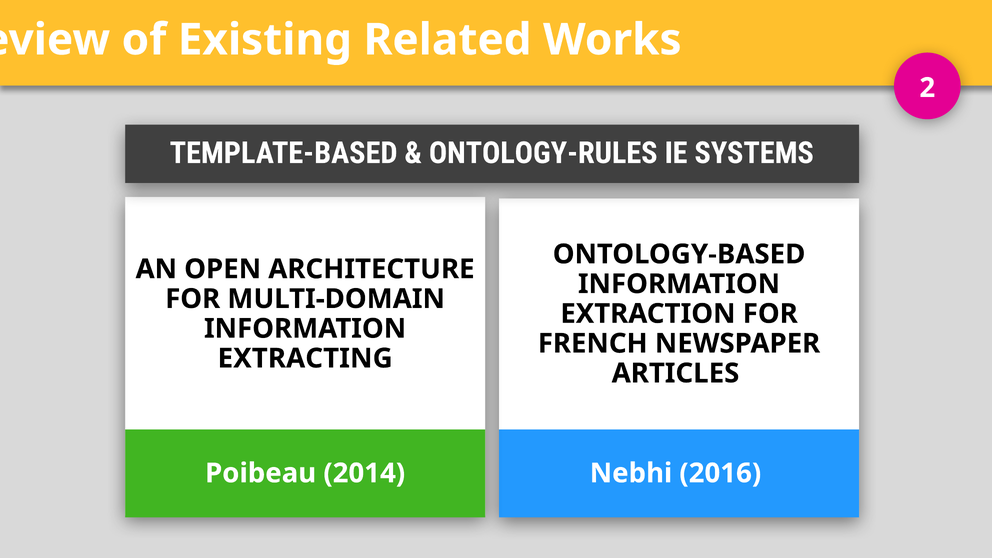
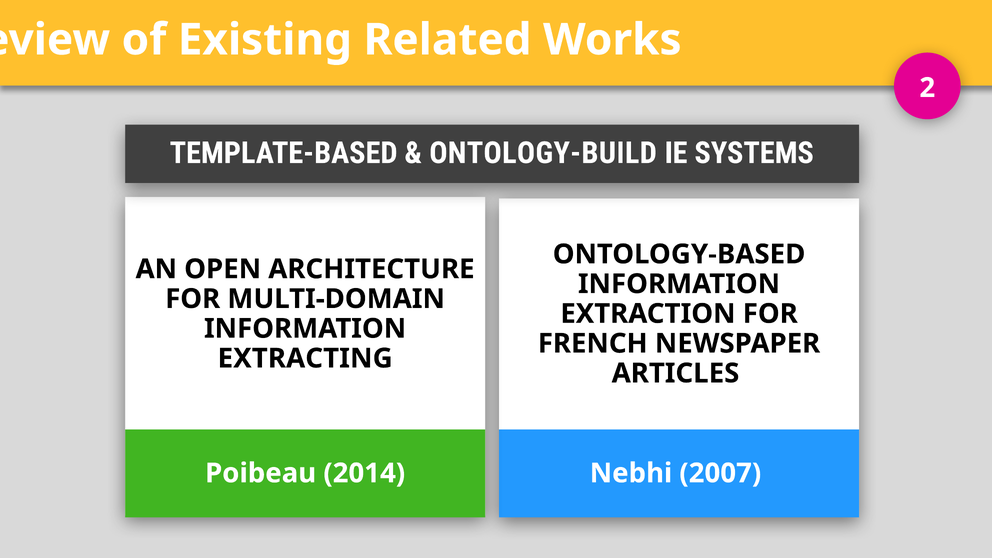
ONTOLOGY-RULES: ONTOLOGY-RULES -> ONTOLOGY-BUILD (543, 153)
2016: 2016 -> 2007 (720, 473)
